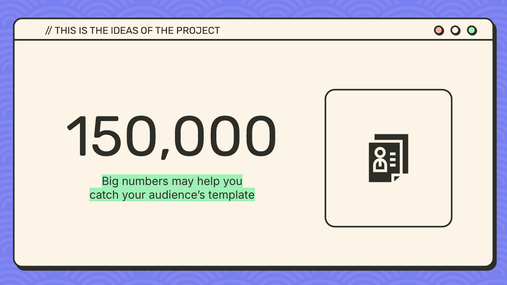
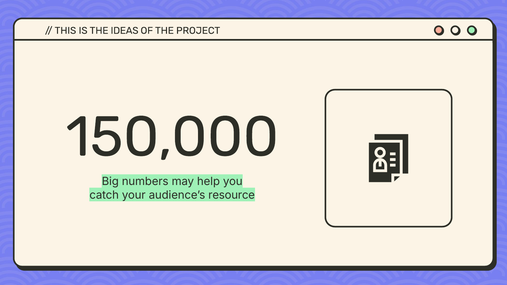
template: template -> resource (232, 195)
